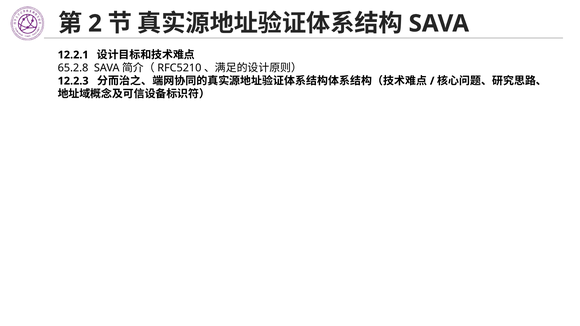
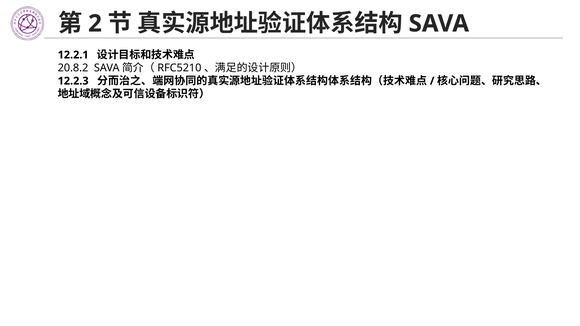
65.2.8: 65.2.8 -> 20.8.2 (73, 68)
